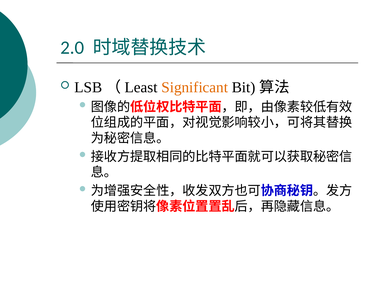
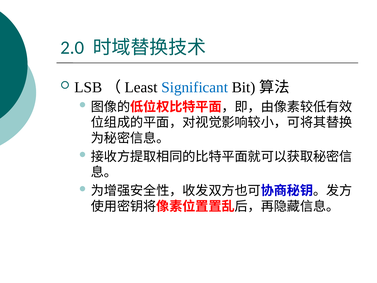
Significant colour: orange -> blue (195, 87)
